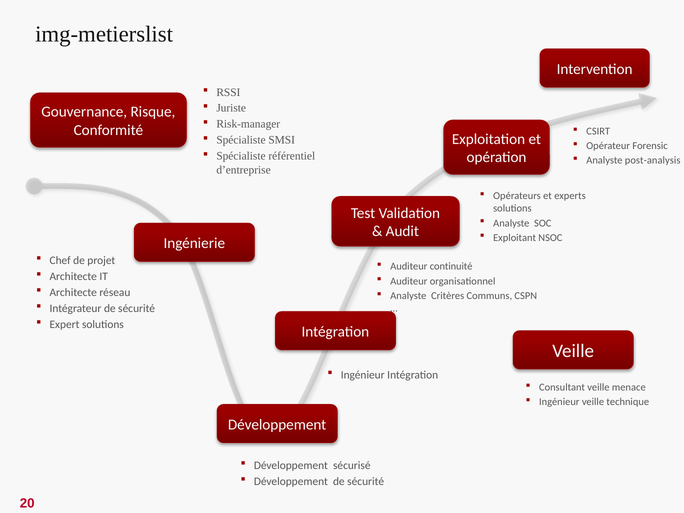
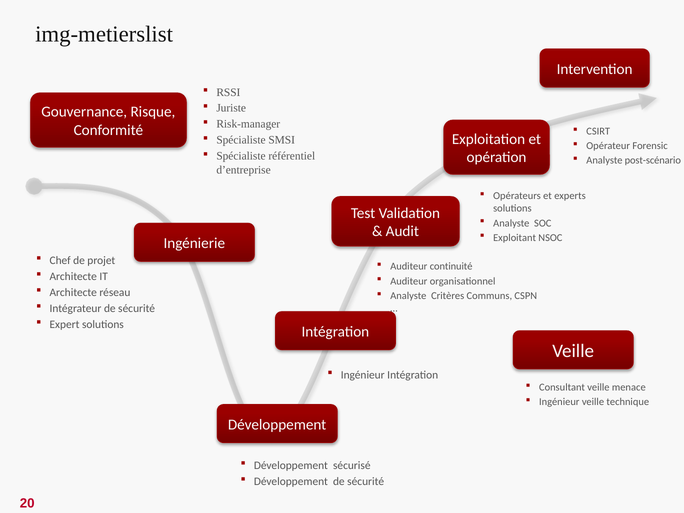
post-analysis: post-analysis -> post-scénario (653, 161)
